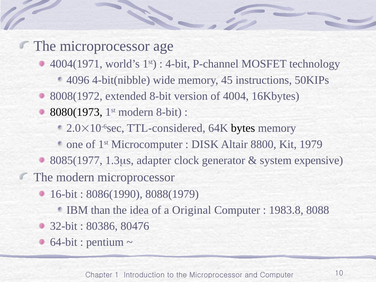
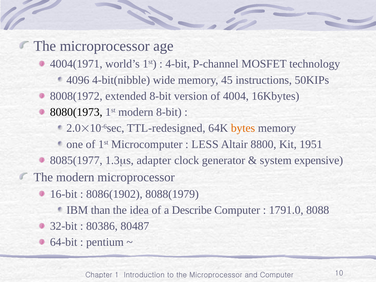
TTL-considered: TTL-considered -> TTL-redesigned (166, 128)
bytes colour: black -> orange (243, 128)
DISK: DISK -> LESS (205, 144)
1979: 1979 -> 1951 (311, 144)
8086(1990: 8086(1990 -> 8086(1902 (114, 194)
Original: Original -> Describe (192, 210)
1983.8: 1983.8 -> 1791.0 (286, 210)
80476: 80476 -> 80487 (135, 226)
